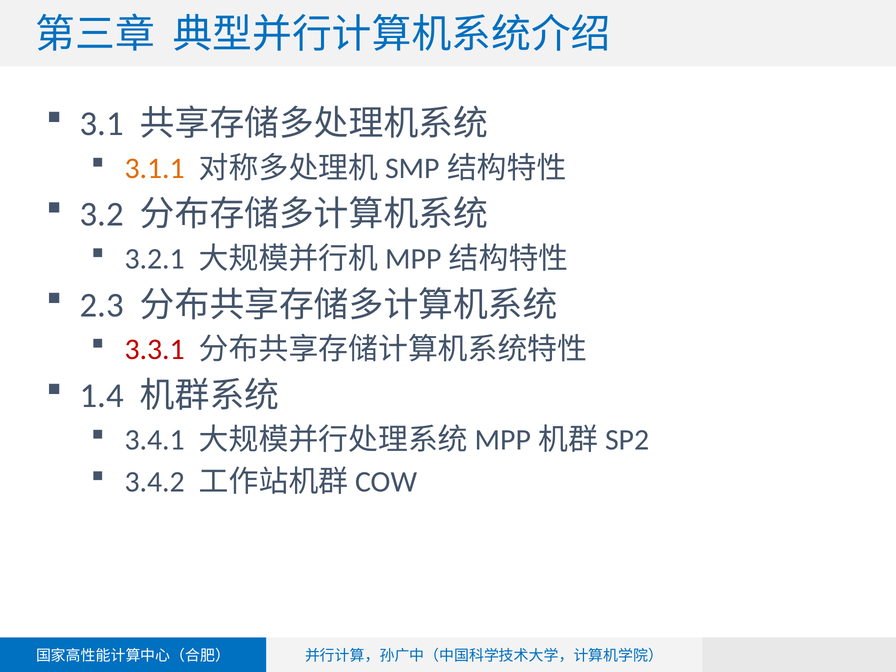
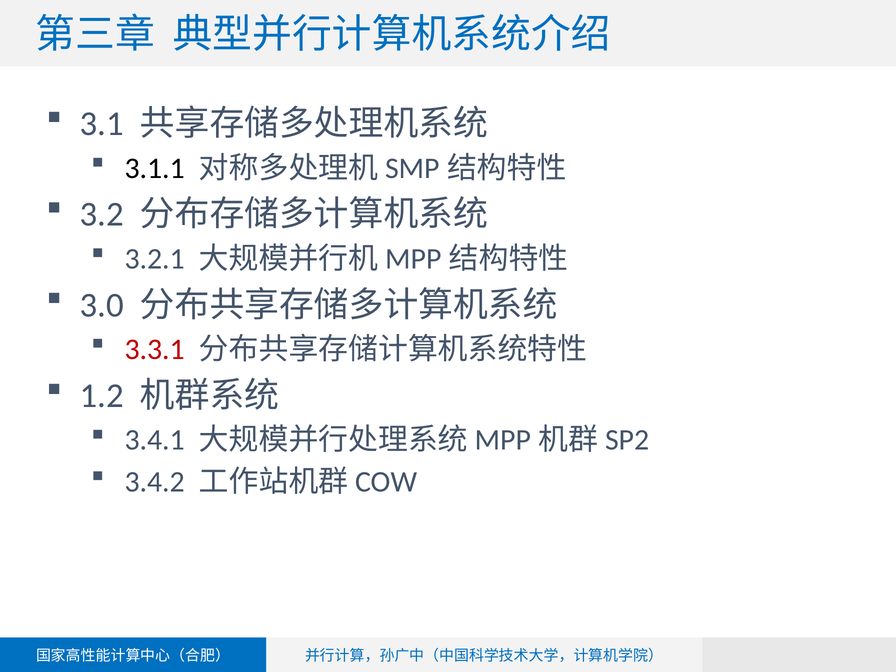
3.1.1 colour: orange -> black (155, 168)
2.3: 2.3 -> 3.0 (102, 305)
1.4: 1.4 -> 1.2 (102, 396)
